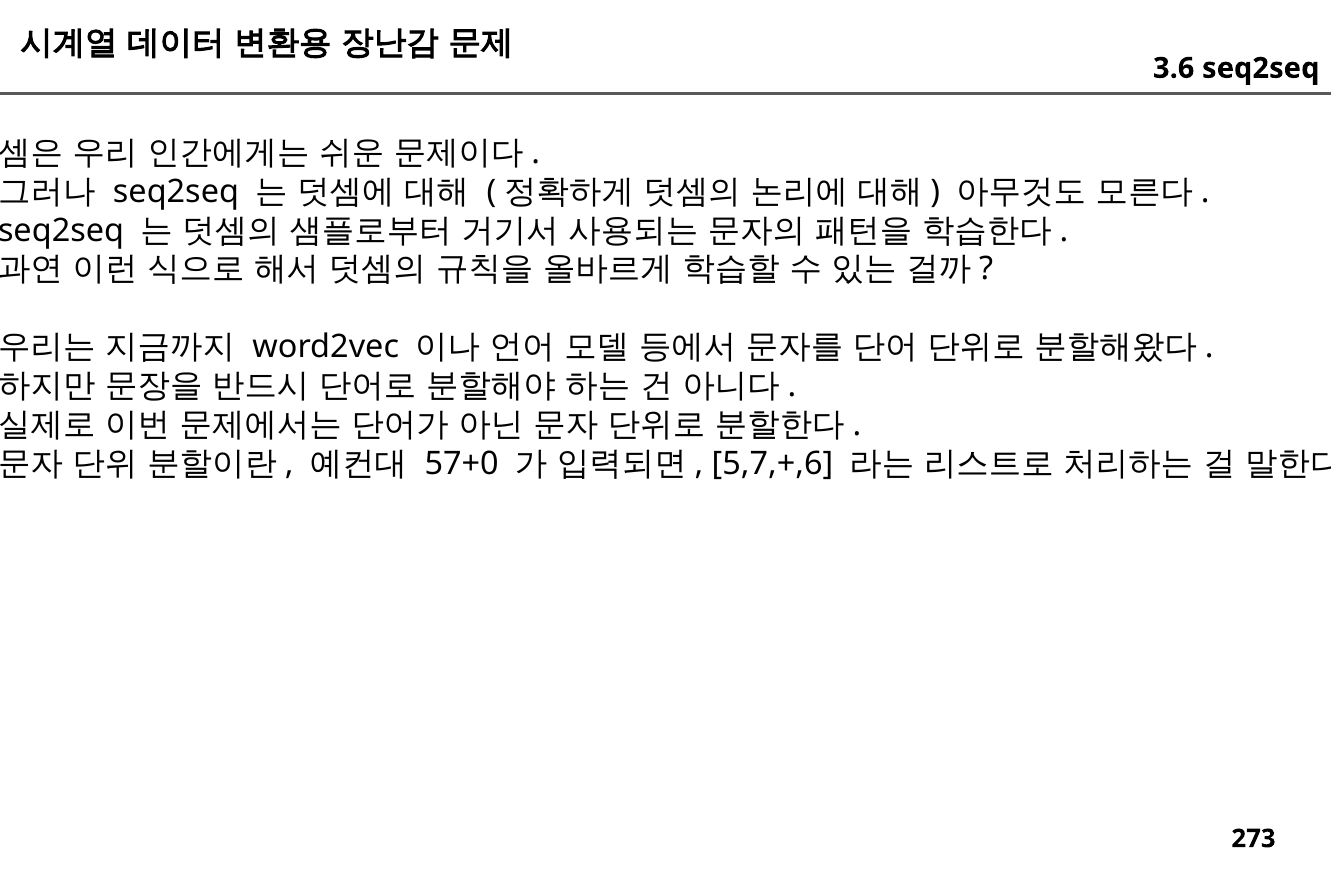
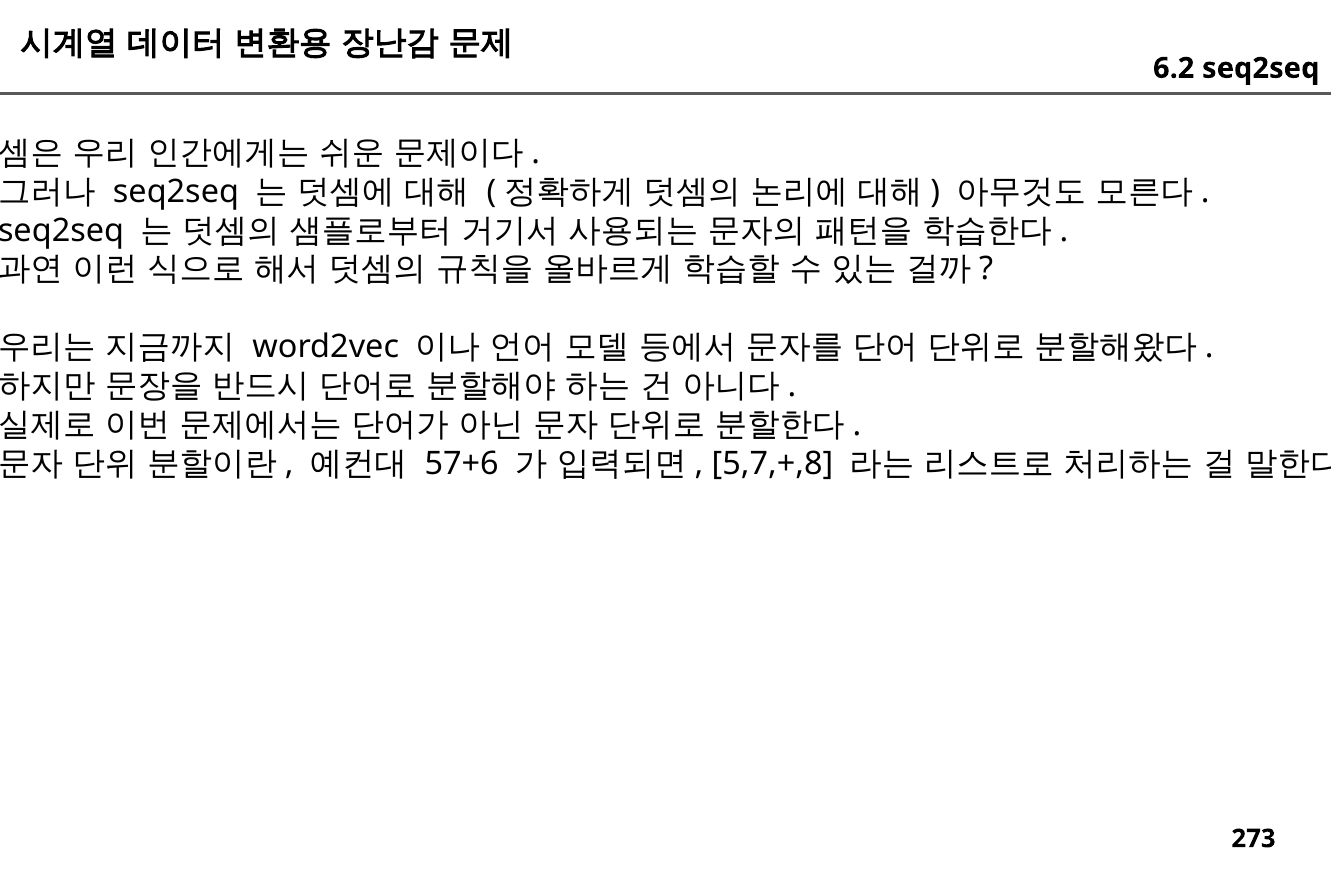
3.6: 3.6 -> 6.2 (1174, 68)
57+0: 57+0 -> 57+6 (462, 464)
5,7,+,6: 5,7,+,6 -> 5,7,+,8 (772, 464)
